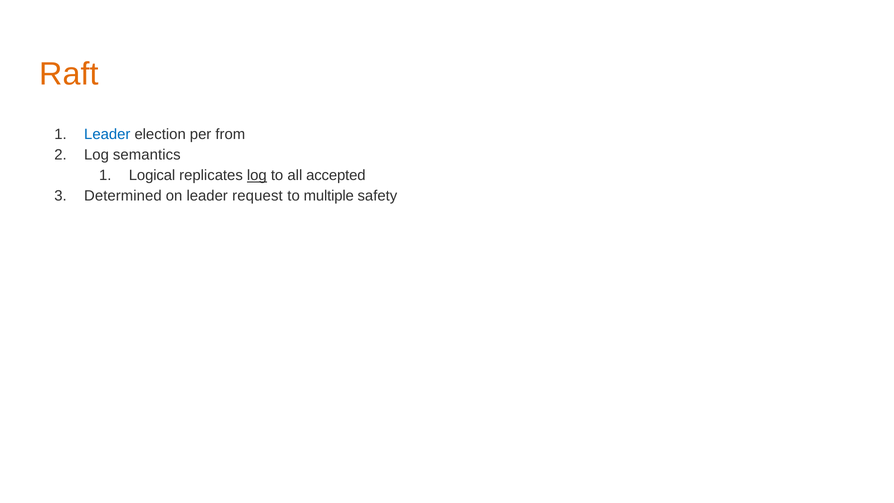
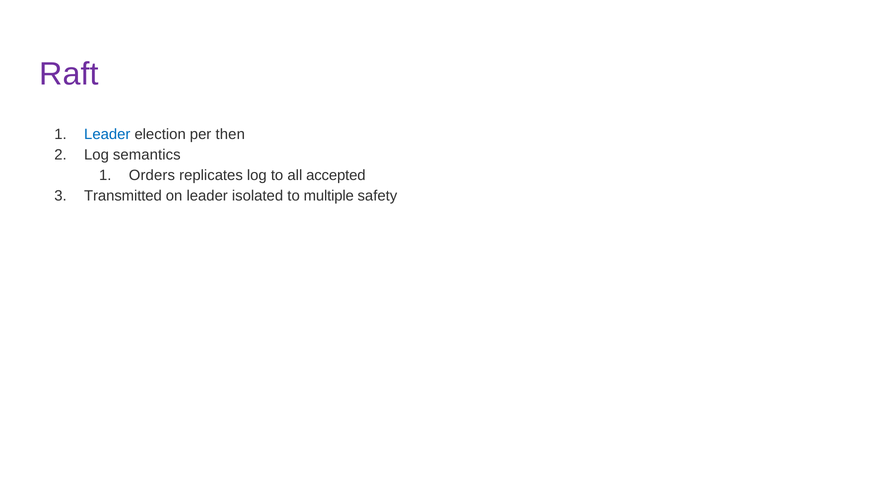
Raft colour: orange -> purple (69, 74)
from: from -> then (230, 134)
Logical: Logical -> Orders (152, 175)
log underline: present -> none (257, 175)
Determined: Determined -> Transmitted (123, 196)
request: request -> isolated (258, 196)
